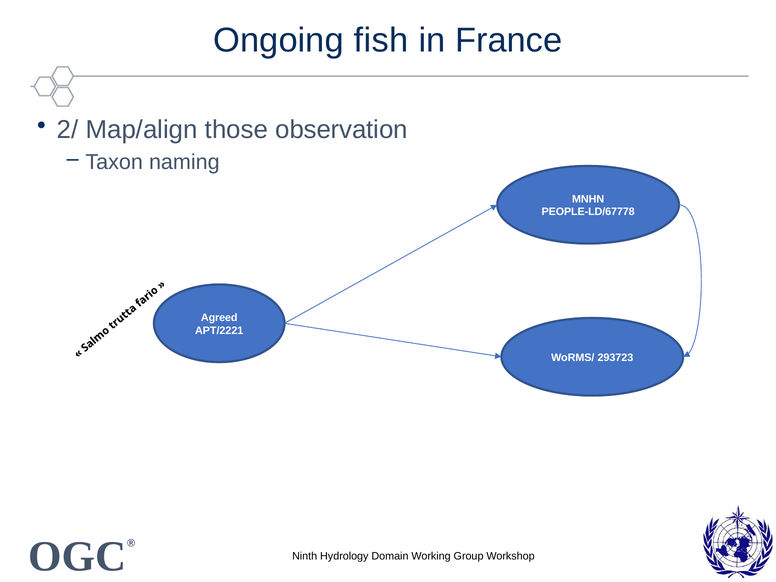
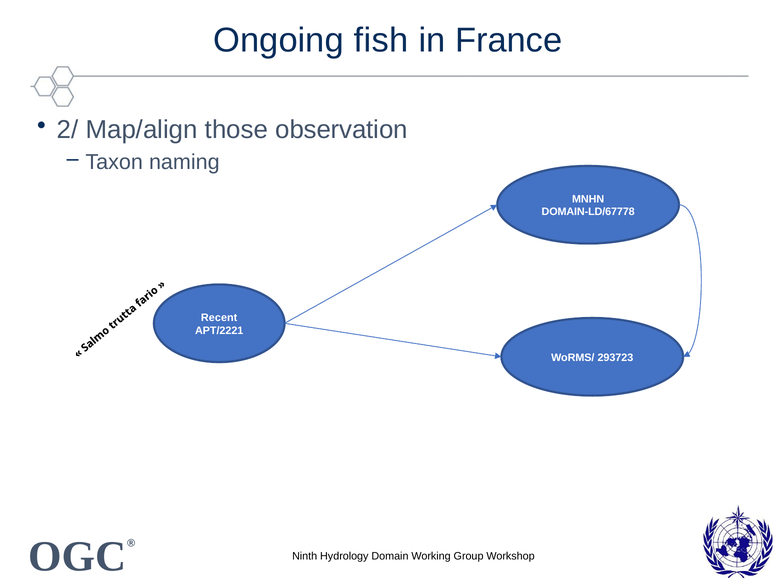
PEOPLE-LD/67778: PEOPLE-LD/67778 -> DOMAIN-LD/67778 (588, 212)
Agreed: Agreed -> Recent (219, 318)
